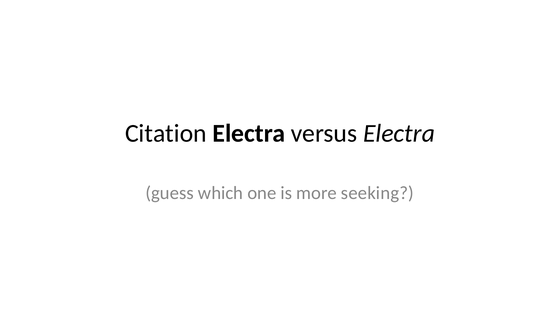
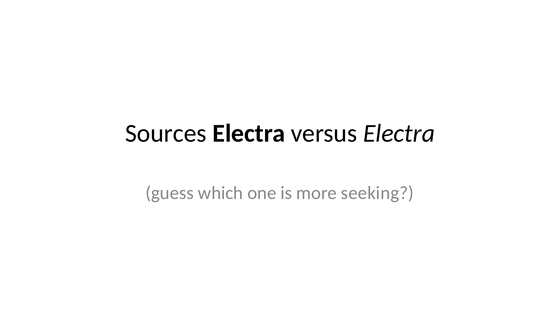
Citation: Citation -> Sources (166, 133)
